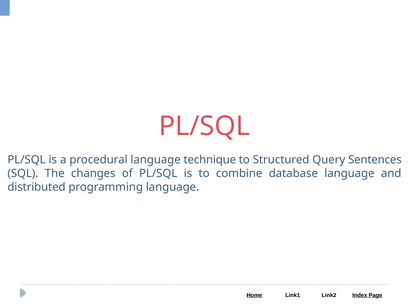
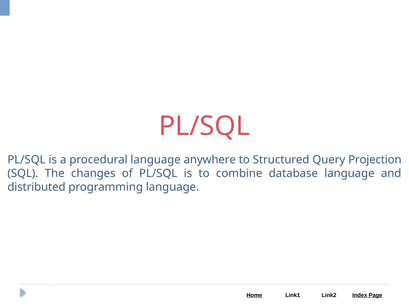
technique: technique -> anywhere (210, 160)
Sentences: Sentences -> Projection (375, 160)
